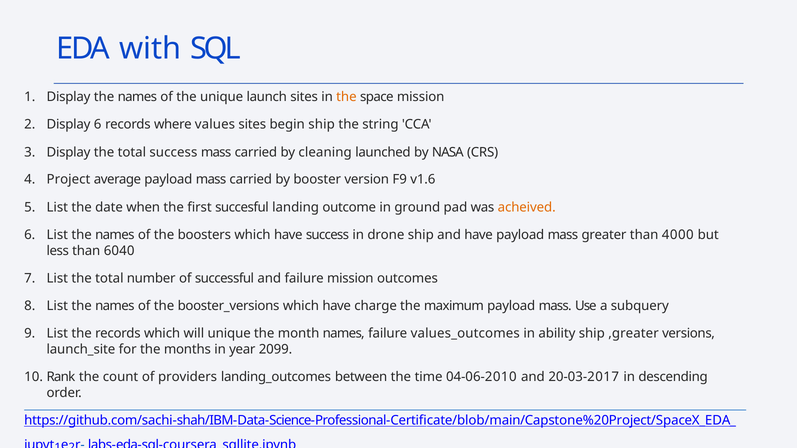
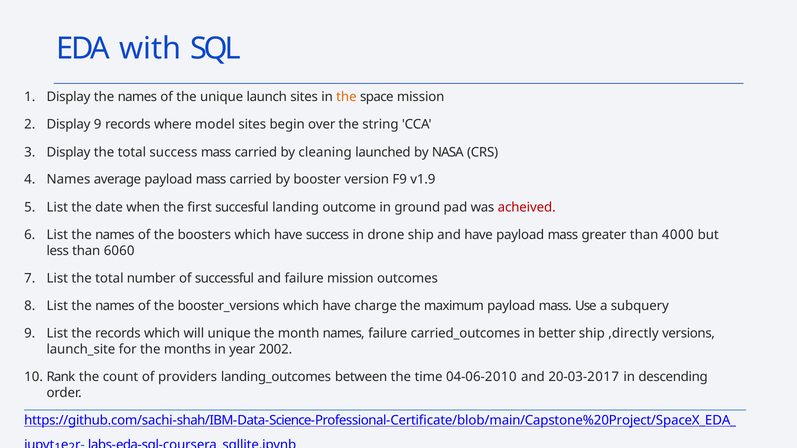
Display 6: 6 -> 9 (98, 125)
values: values -> model (215, 125)
begin ship: ship -> over (322, 125)
Project: Project -> Names (68, 180)
v1.6: v1.6 -> v1.9 (423, 180)
acheived colour: orange -> red (527, 207)
6040: 6040 -> 6060 (119, 251)
values_outcomes: values_outcomes -> carried_outcomes (465, 334)
ability: ability -> better (557, 334)
,greater: ,greater -> ,directly (634, 334)
2099: 2099 -> 2002 (275, 350)
